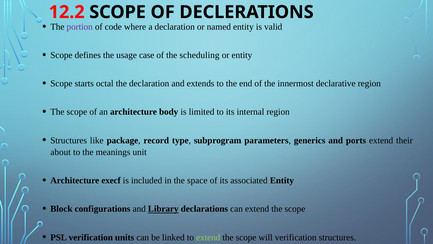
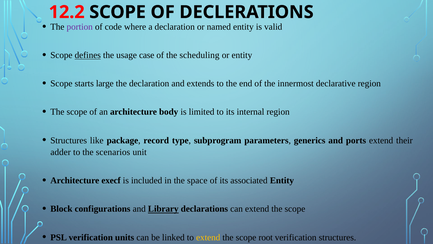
defines underline: none -> present (88, 55)
octal: octal -> large (105, 84)
about: about -> adder (61, 152)
meanings: meanings -> scenarios (113, 152)
extend colour: light green -> yellow (208, 237)
will: will -> root (266, 237)
